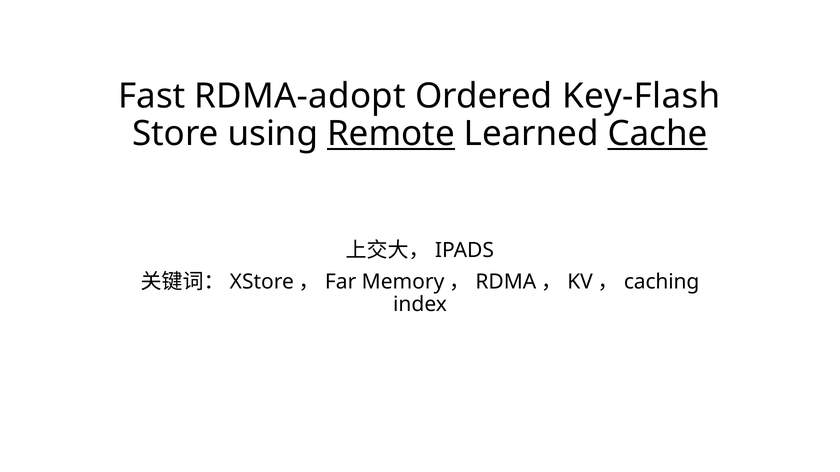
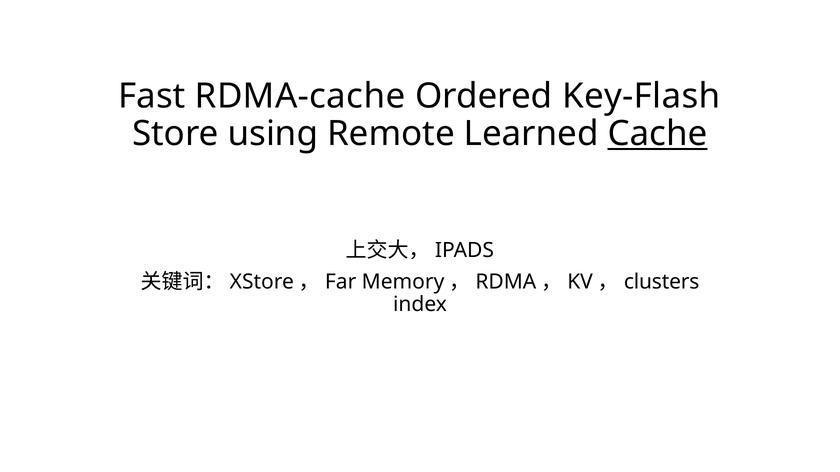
RDMA-adopt: RDMA-adopt -> RDMA-cache (300, 96)
Remote underline: present -> none (391, 134)
caching: caching -> clusters (662, 282)
